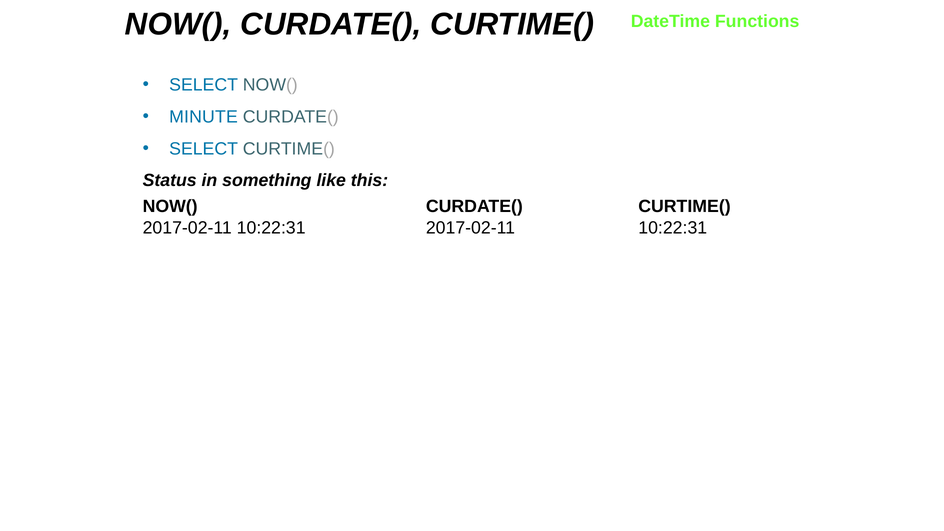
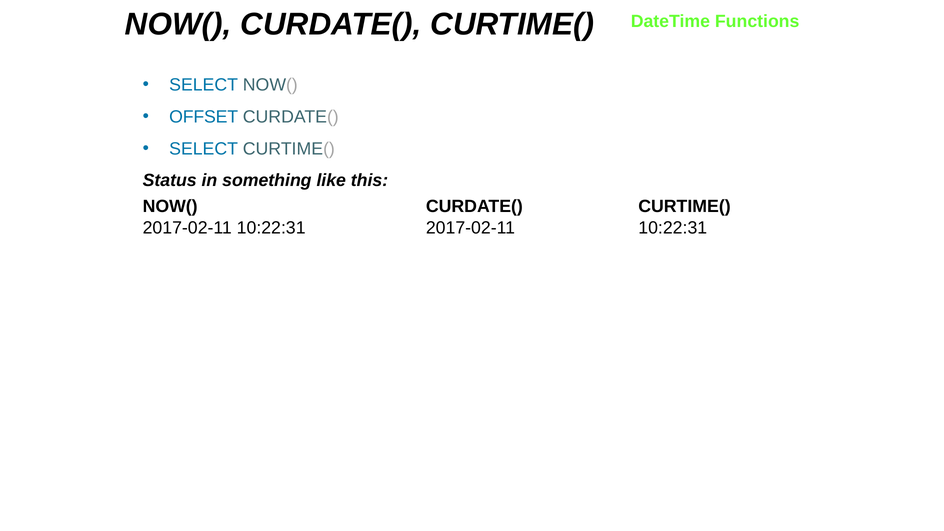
MINUTE: MINUTE -> OFFSET (204, 117)
